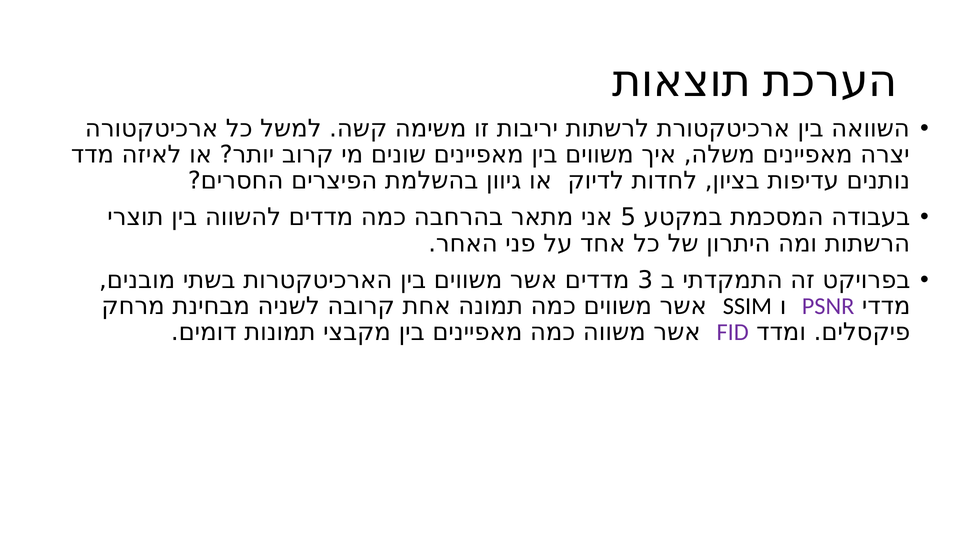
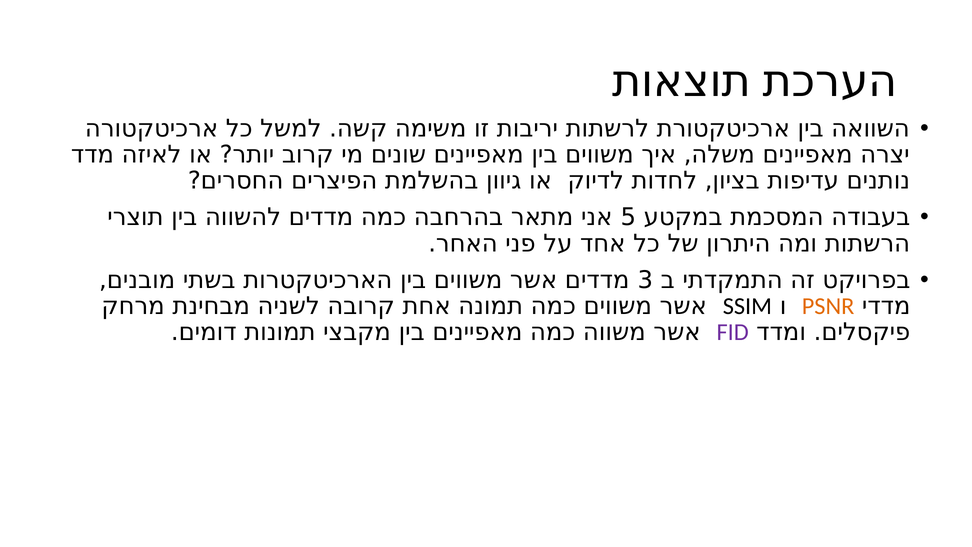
PSNR colour: purple -> orange (828, 306)
